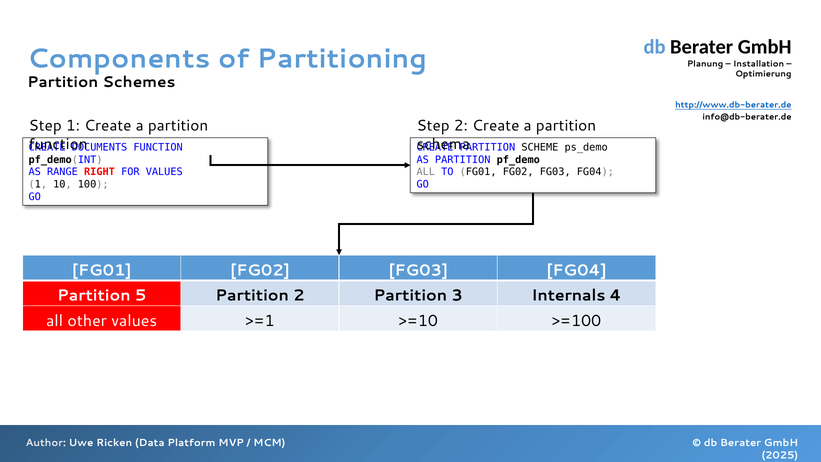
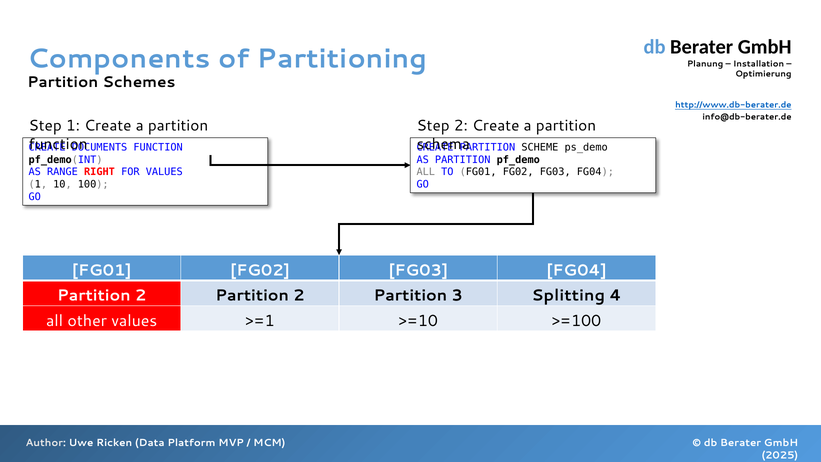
5: 5 -> 2 (141, 296)
Internals: Internals -> Splitting (568, 296)
